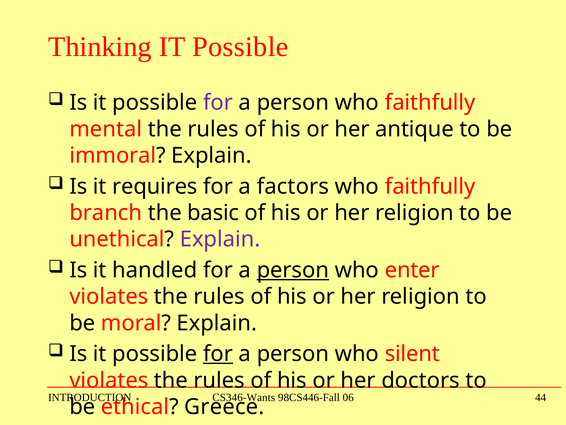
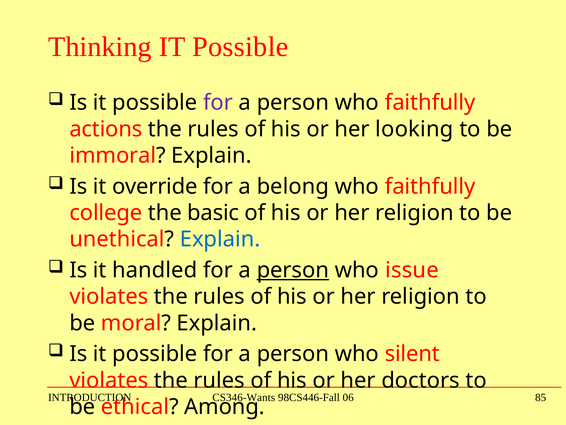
mental: mental -> actions (106, 129)
antique: antique -> looking (414, 129)
requires: requires -> override (155, 186)
factors: factors -> belong (293, 186)
branch: branch -> college (106, 213)
Explain colour: purple -> blue (220, 239)
enter: enter -> issue (412, 270)
for underline: present -> none (218, 354)
44: 44 -> 85 (541, 397)
Greece: Greece -> Among (225, 406)
